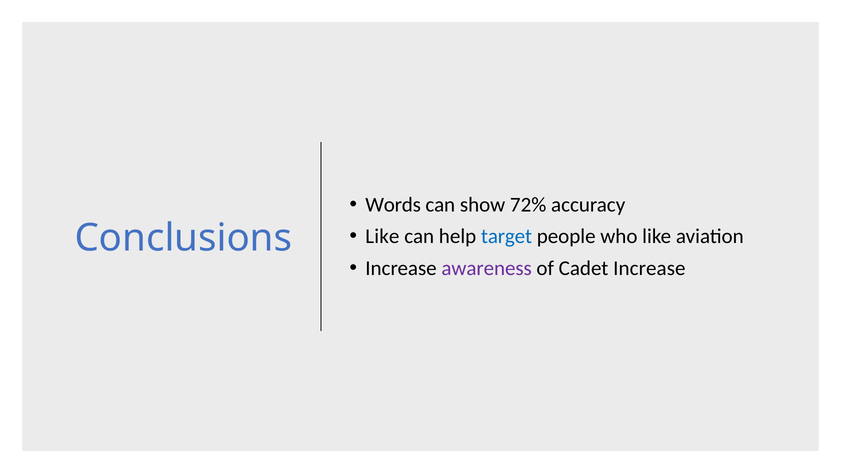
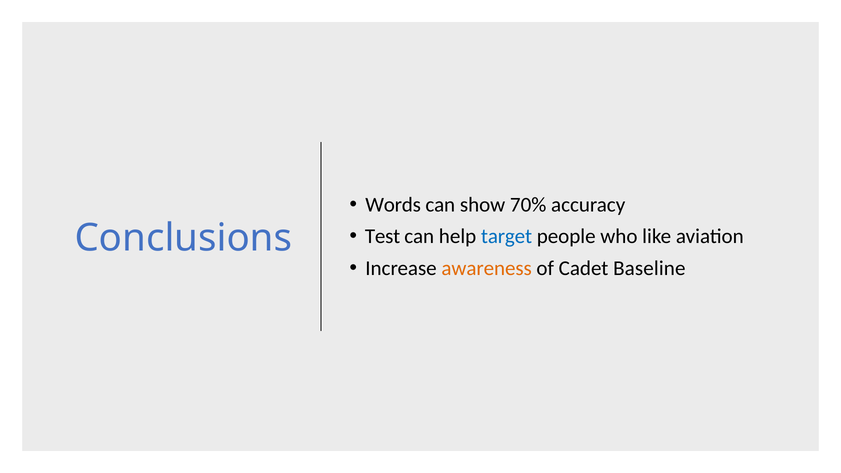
72%: 72% -> 70% (528, 205)
Like: Like -> Test (383, 236)
awareness colour: purple -> orange (487, 268)
Cadet Increase: Increase -> Baseline (649, 268)
